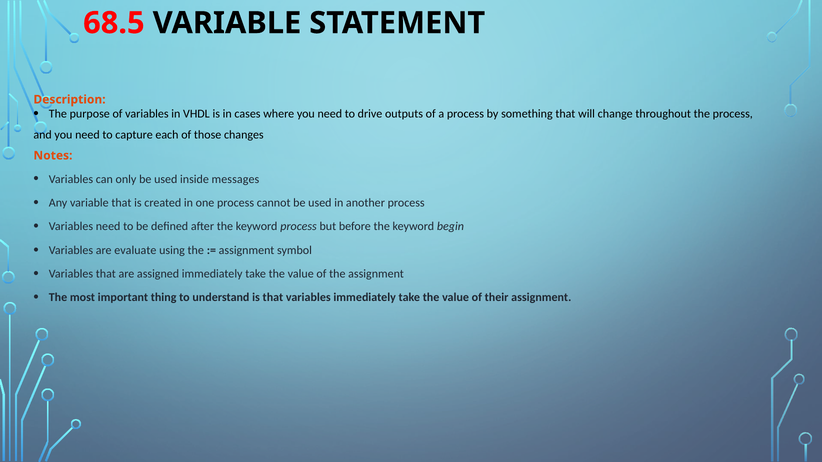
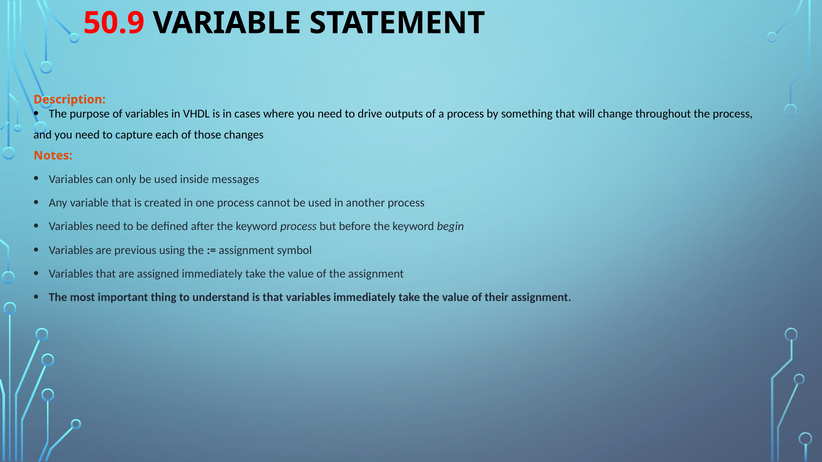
68.5: 68.5 -> 50.9 (114, 23)
evaluate: evaluate -> previous (135, 250)
